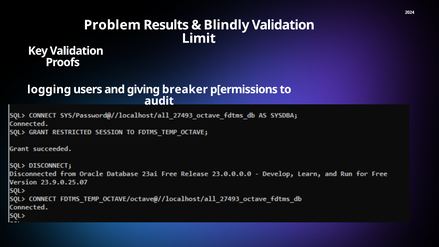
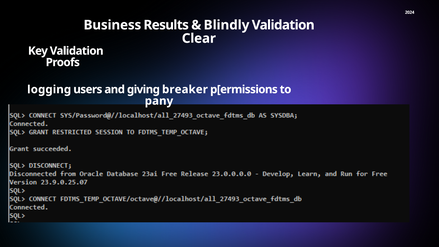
Problem: Problem -> Business (112, 25)
Limit: Limit -> Clear (199, 38)
audit: audit -> pany (159, 101)
